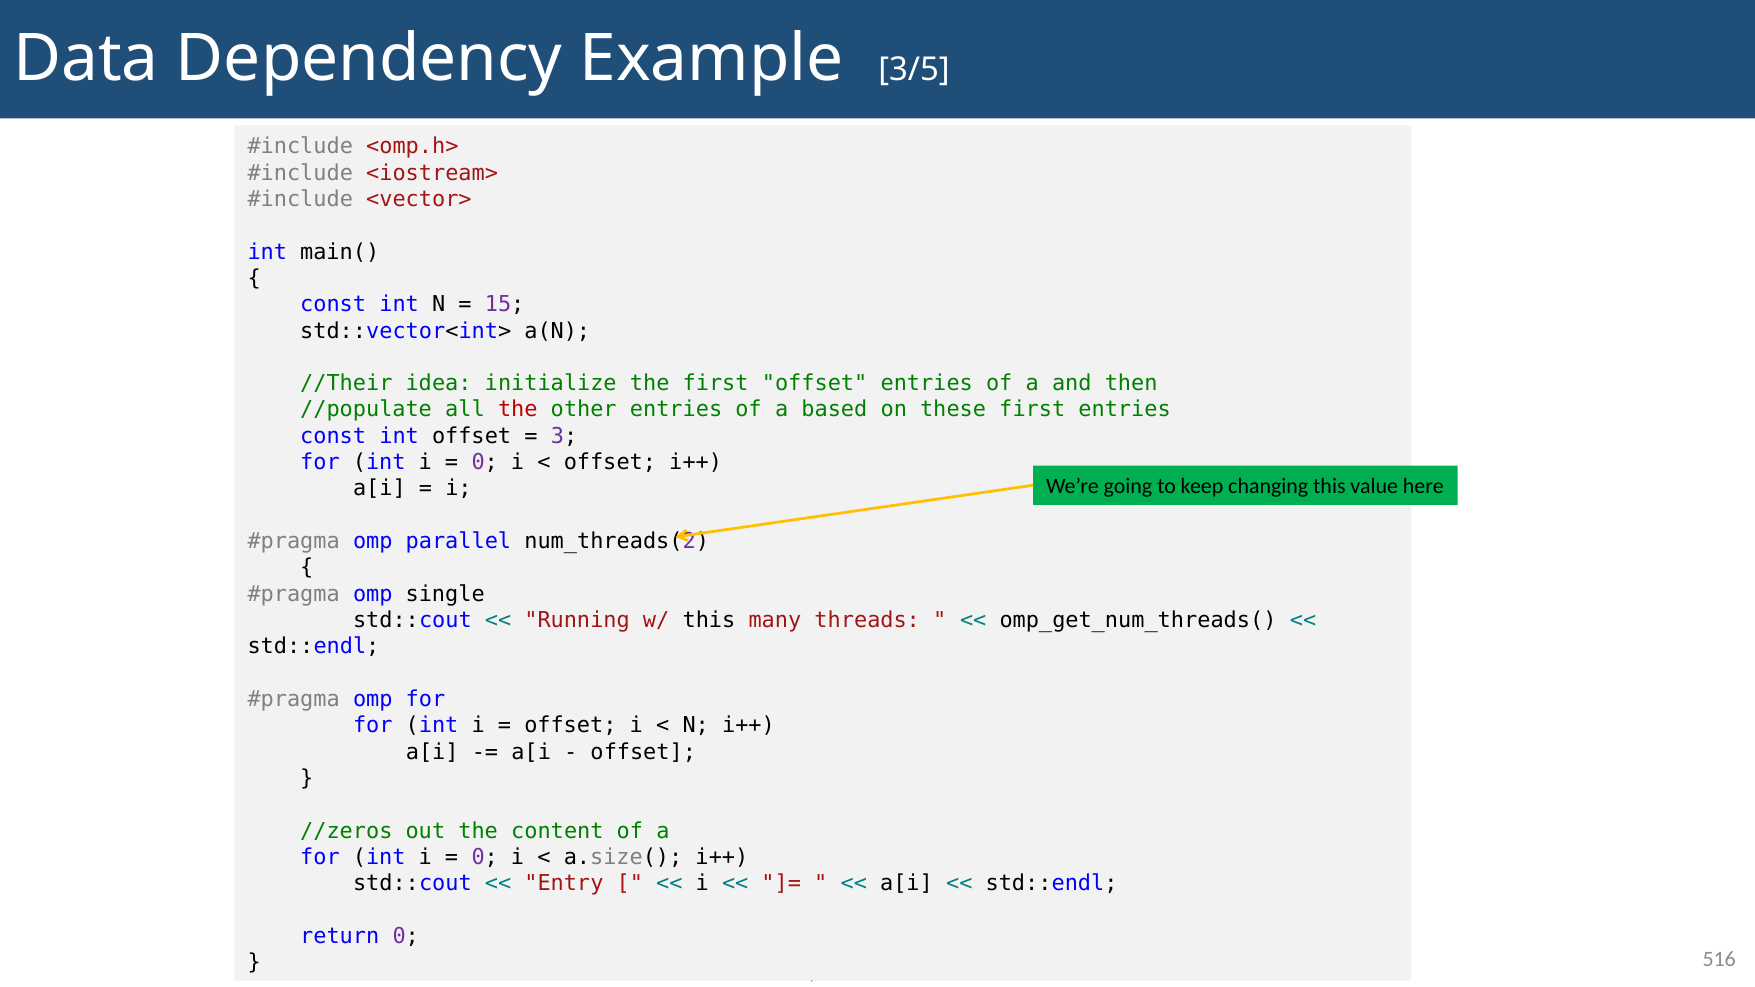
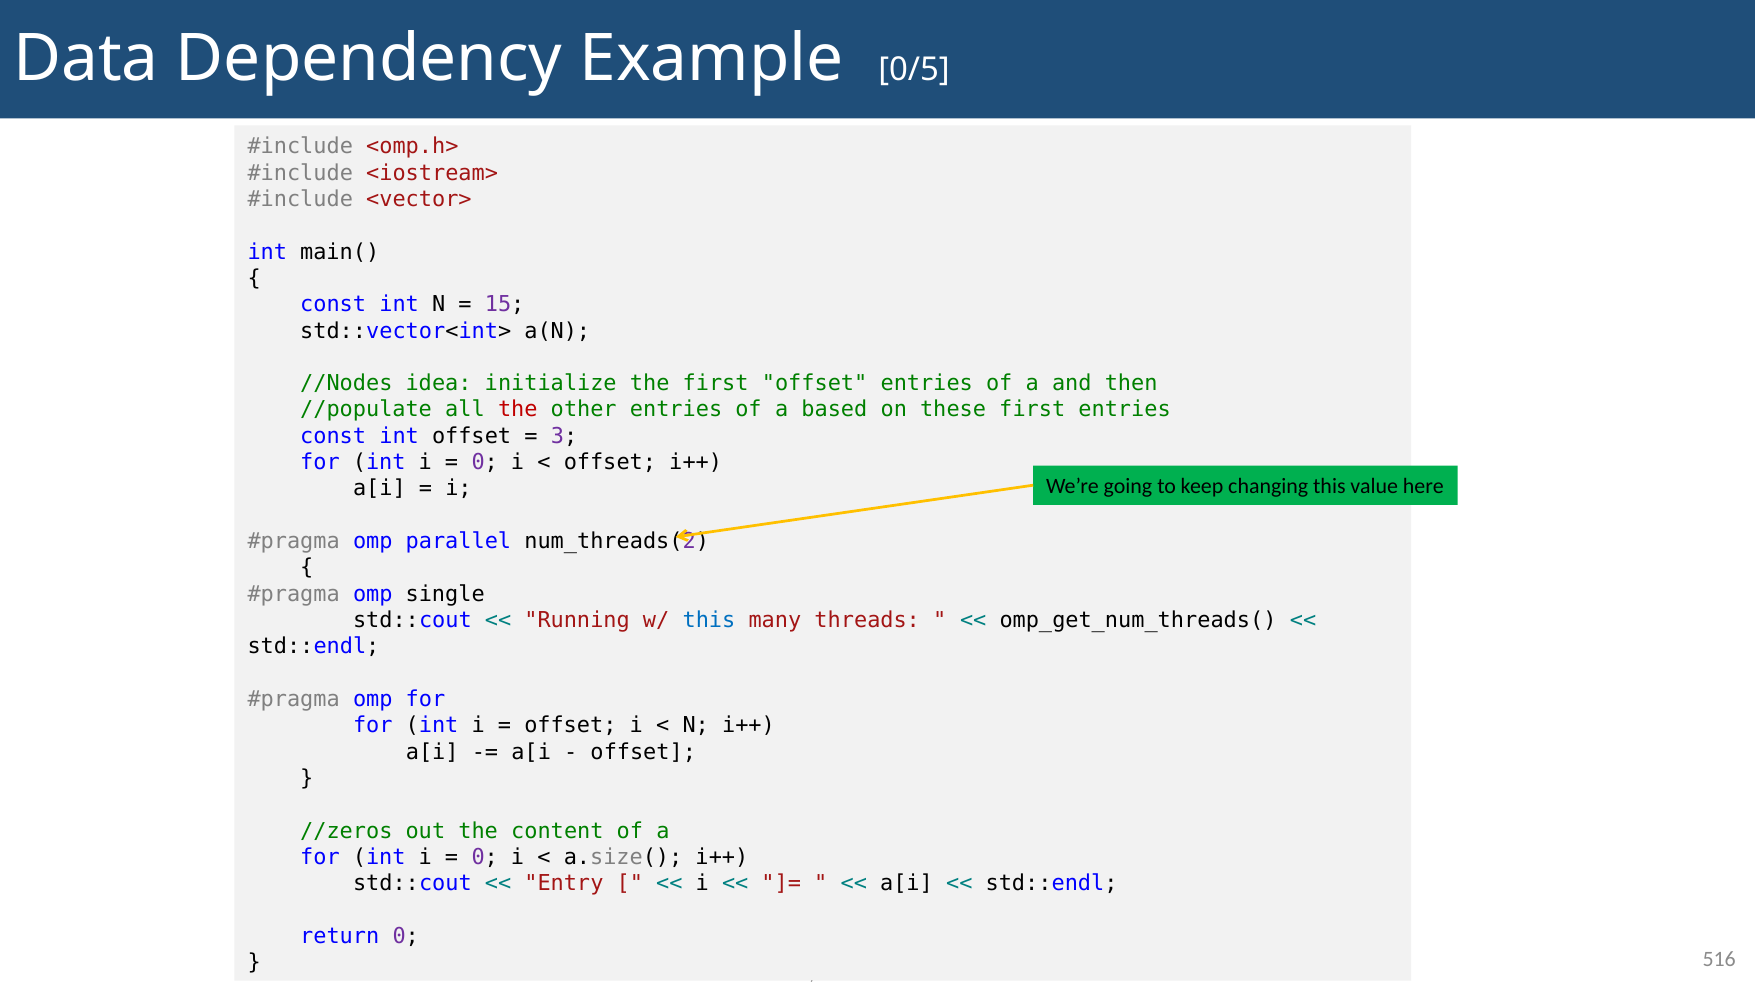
3/5: 3/5 -> 0/5 (914, 70)
//Their: //Their -> //Nodes (346, 383)
this colour: black -> blue (709, 620)
